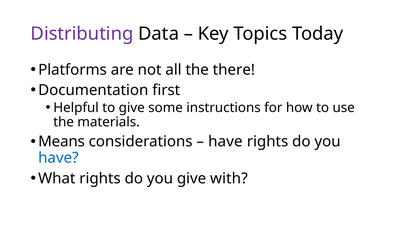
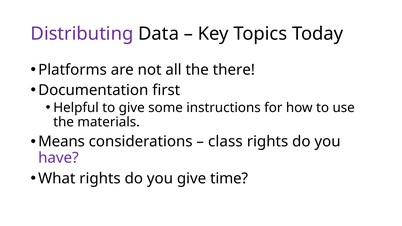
have: have -> class (225, 142)
have colour: blue -> purple (58, 158)
with: with -> time (229, 179)
